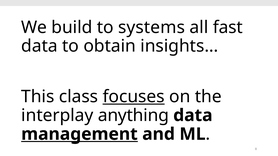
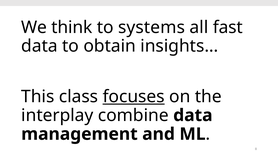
build: build -> think (72, 27)
anything: anything -> combine (133, 116)
management underline: present -> none (79, 134)
